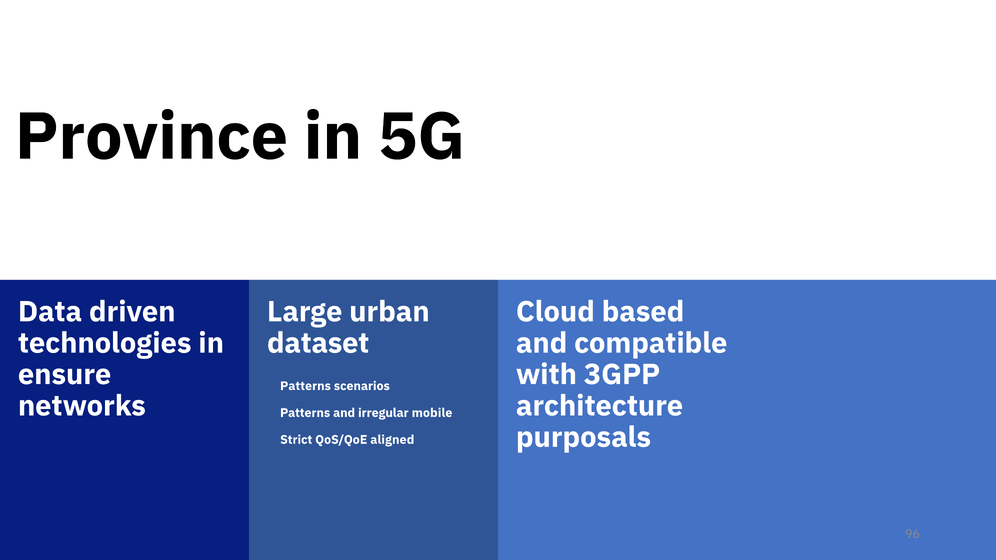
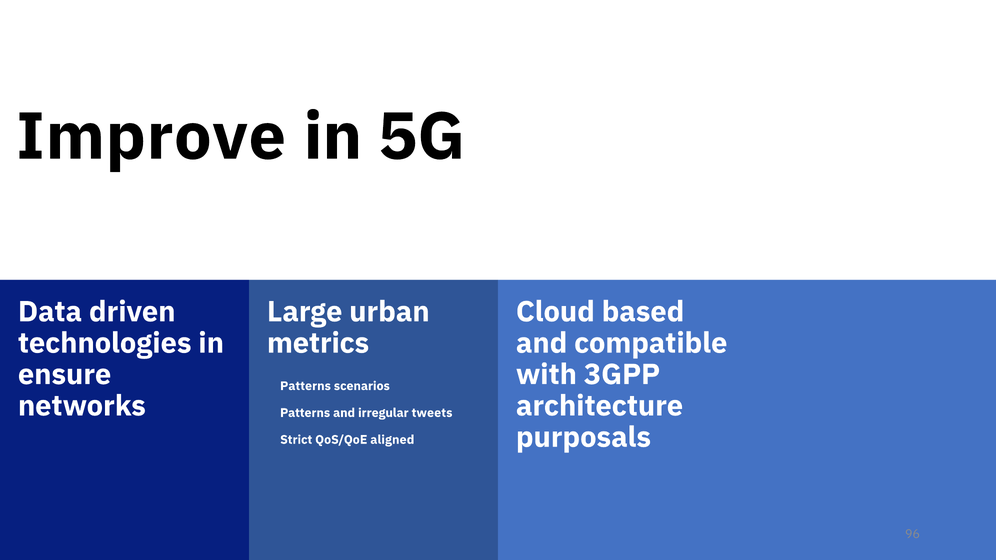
Province: Province -> Improve (151, 137)
dataset: dataset -> metrics (318, 343)
mobile: mobile -> tweets (432, 413)
